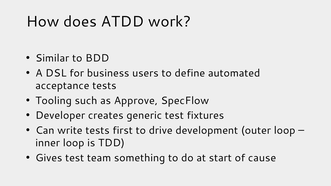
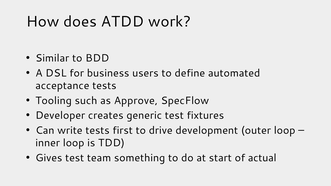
cause: cause -> actual (262, 158)
